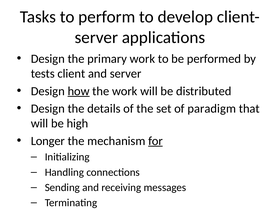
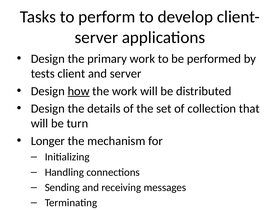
paradigm: paradigm -> collection (212, 109)
high: high -> turn (77, 123)
for underline: present -> none (155, 141)
